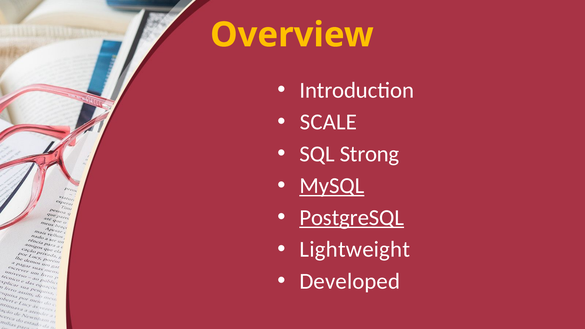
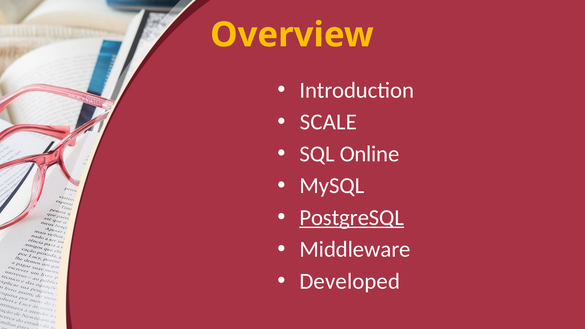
Strong: Strong -> Online (370, 154)
MySQL underline: present -> none (332, 186)
Lightweight: Lightweight -> Middleware (355, 250)
